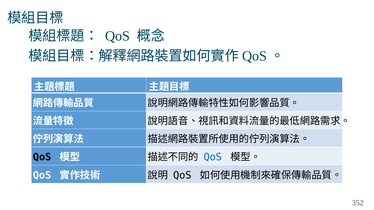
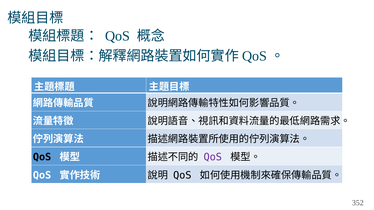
QoS colour: blue -> purple (213, 157)
